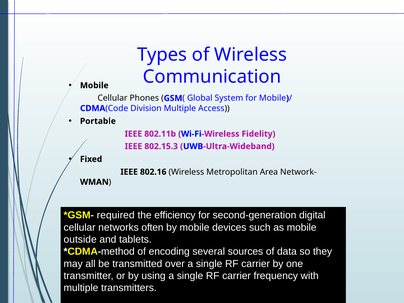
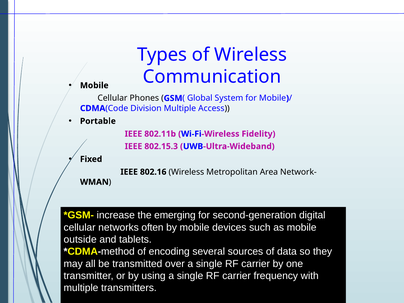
required: required -> increase (116, 215)
efficiency: efficiency -> emerging (175, 215)
